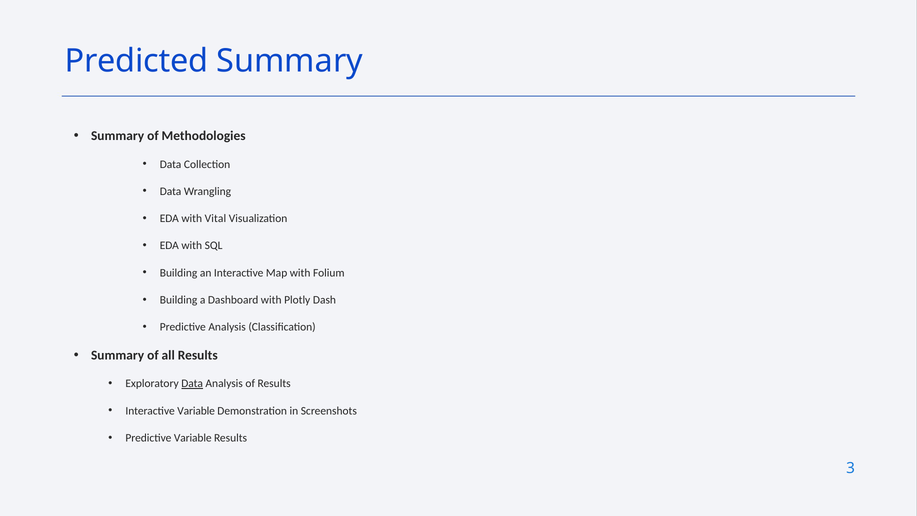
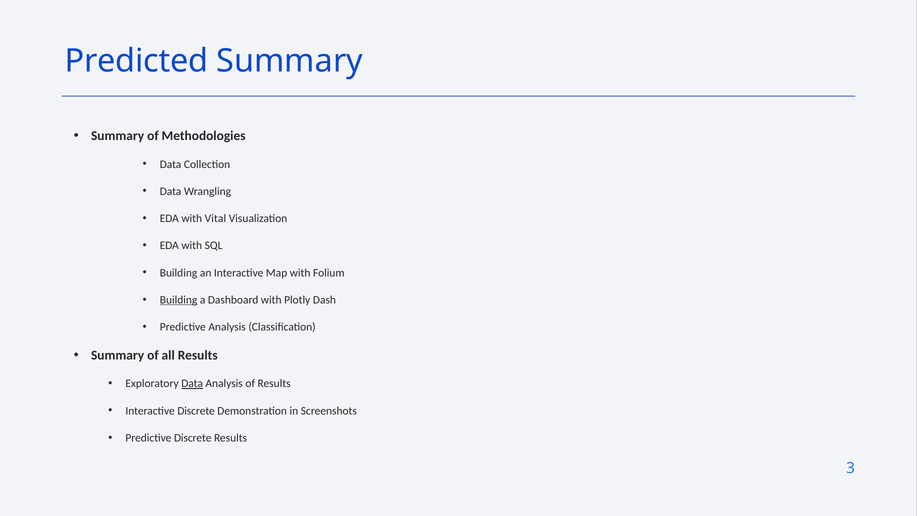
Building underline: none -> present (179, 300)
Interactive Variable: Variable -> Discrete (196, 411)
Predictive Variable: Variable -> Discrete (193, 438)
